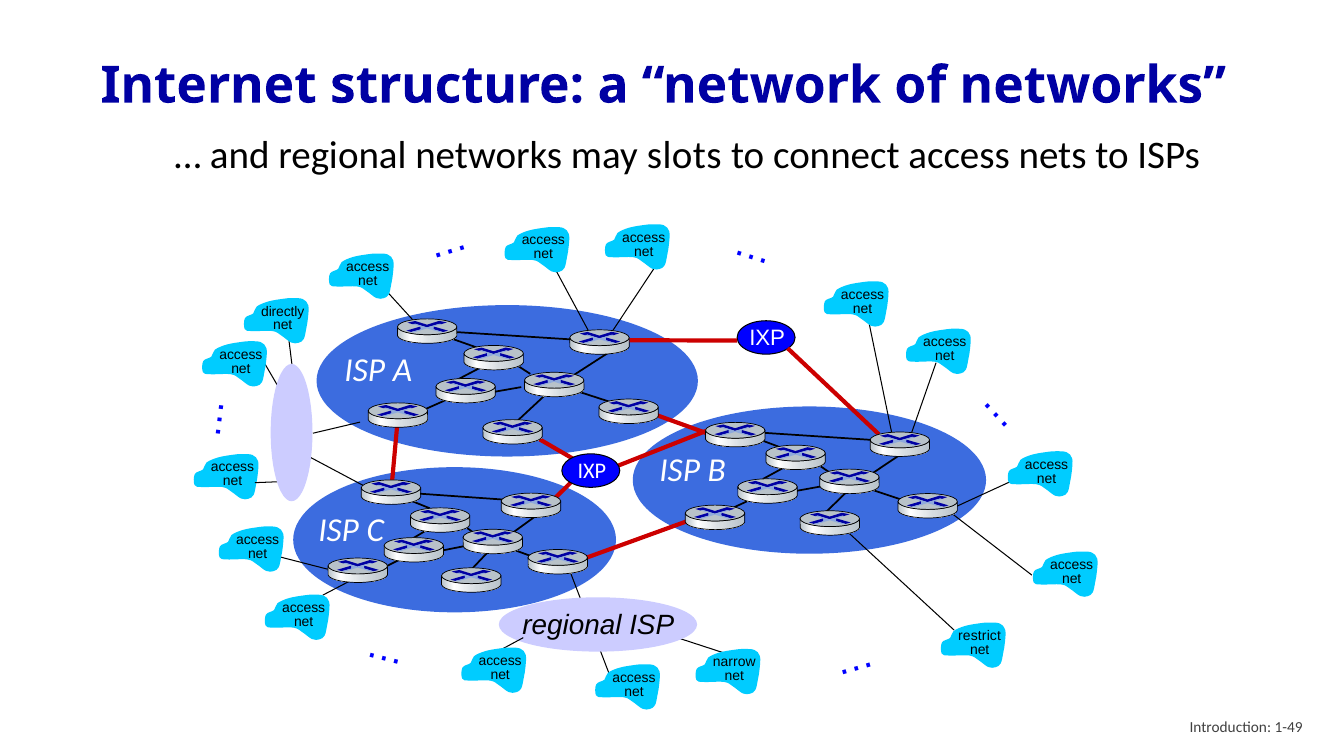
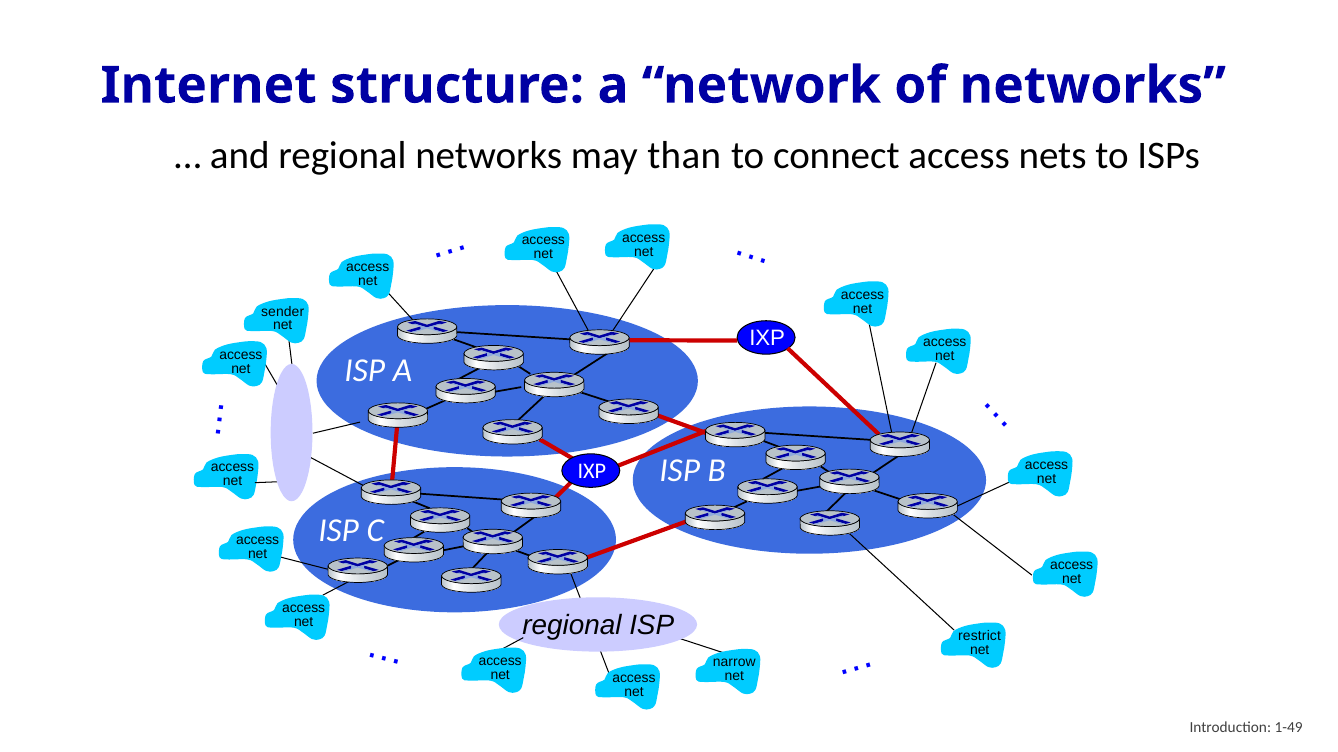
slots: slots -> than (684, 155)
directly: directly -> sender (283, 312)
